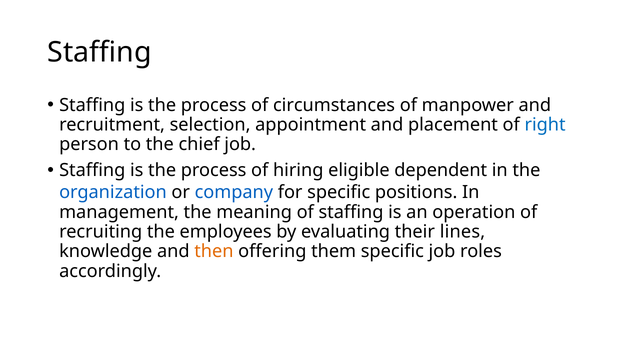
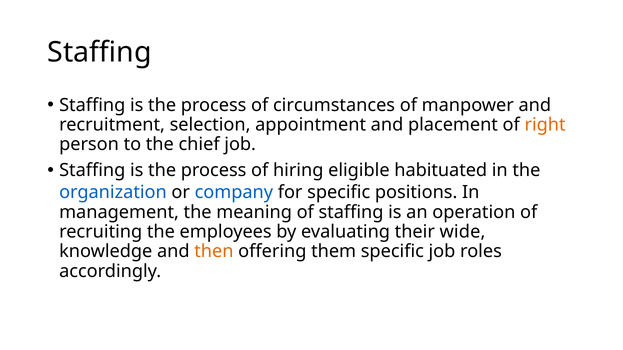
right colour: blue -> orange (545, 125)
dependent: dependent -> habituated (441, 171)
lines: lines -> wide (462, 232)
